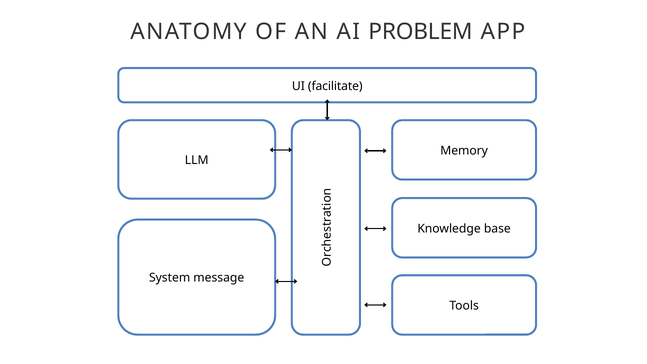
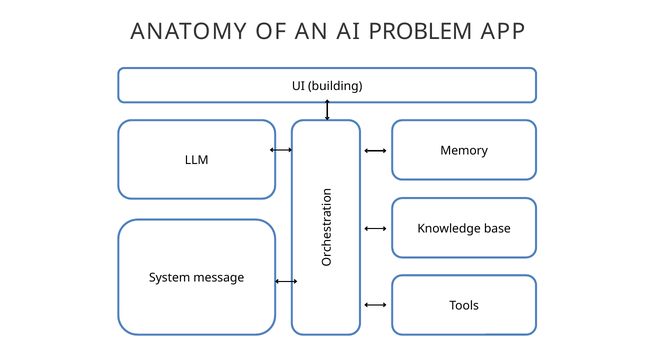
facilitate: facilitate -> building (335, 86)
